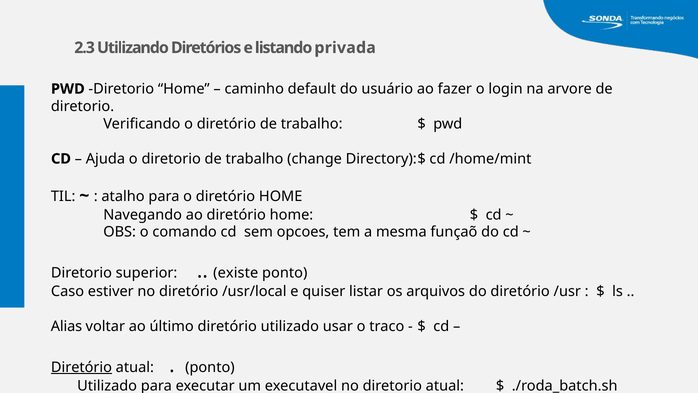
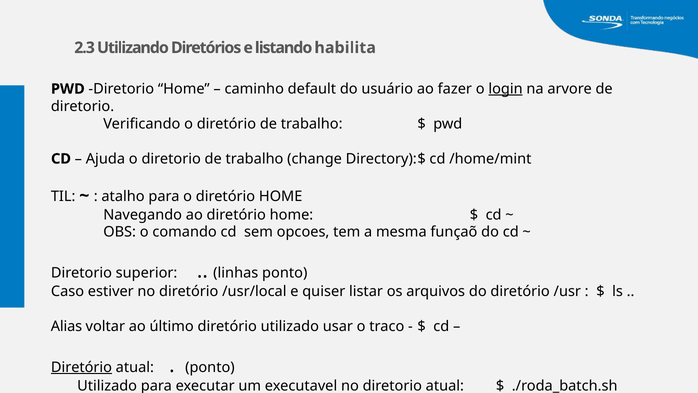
privada: privada -> habilita (345, 48)
login underline: none -> present (506, 89)
existe: existe -> linhas (236, 273)
